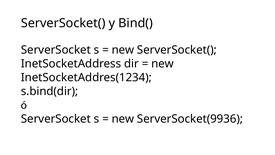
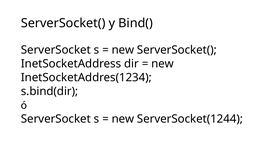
ServerSocket(9936: ServerSocket(9936 -> ServerSocket(1244 (190, 119)
